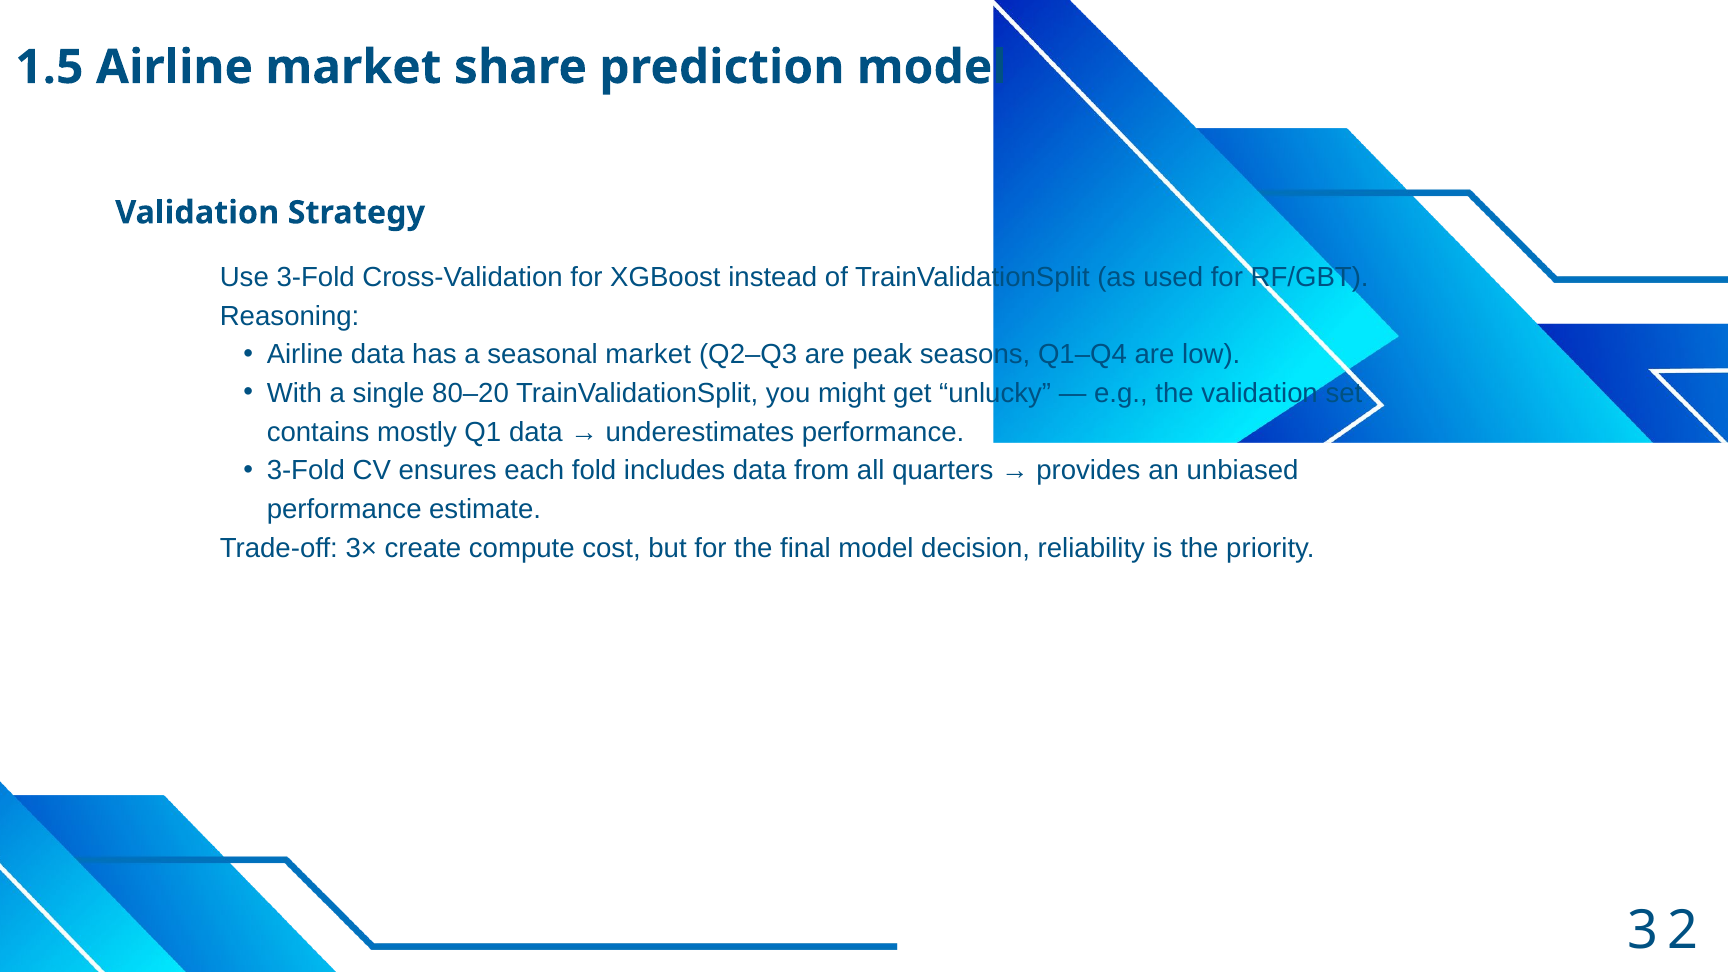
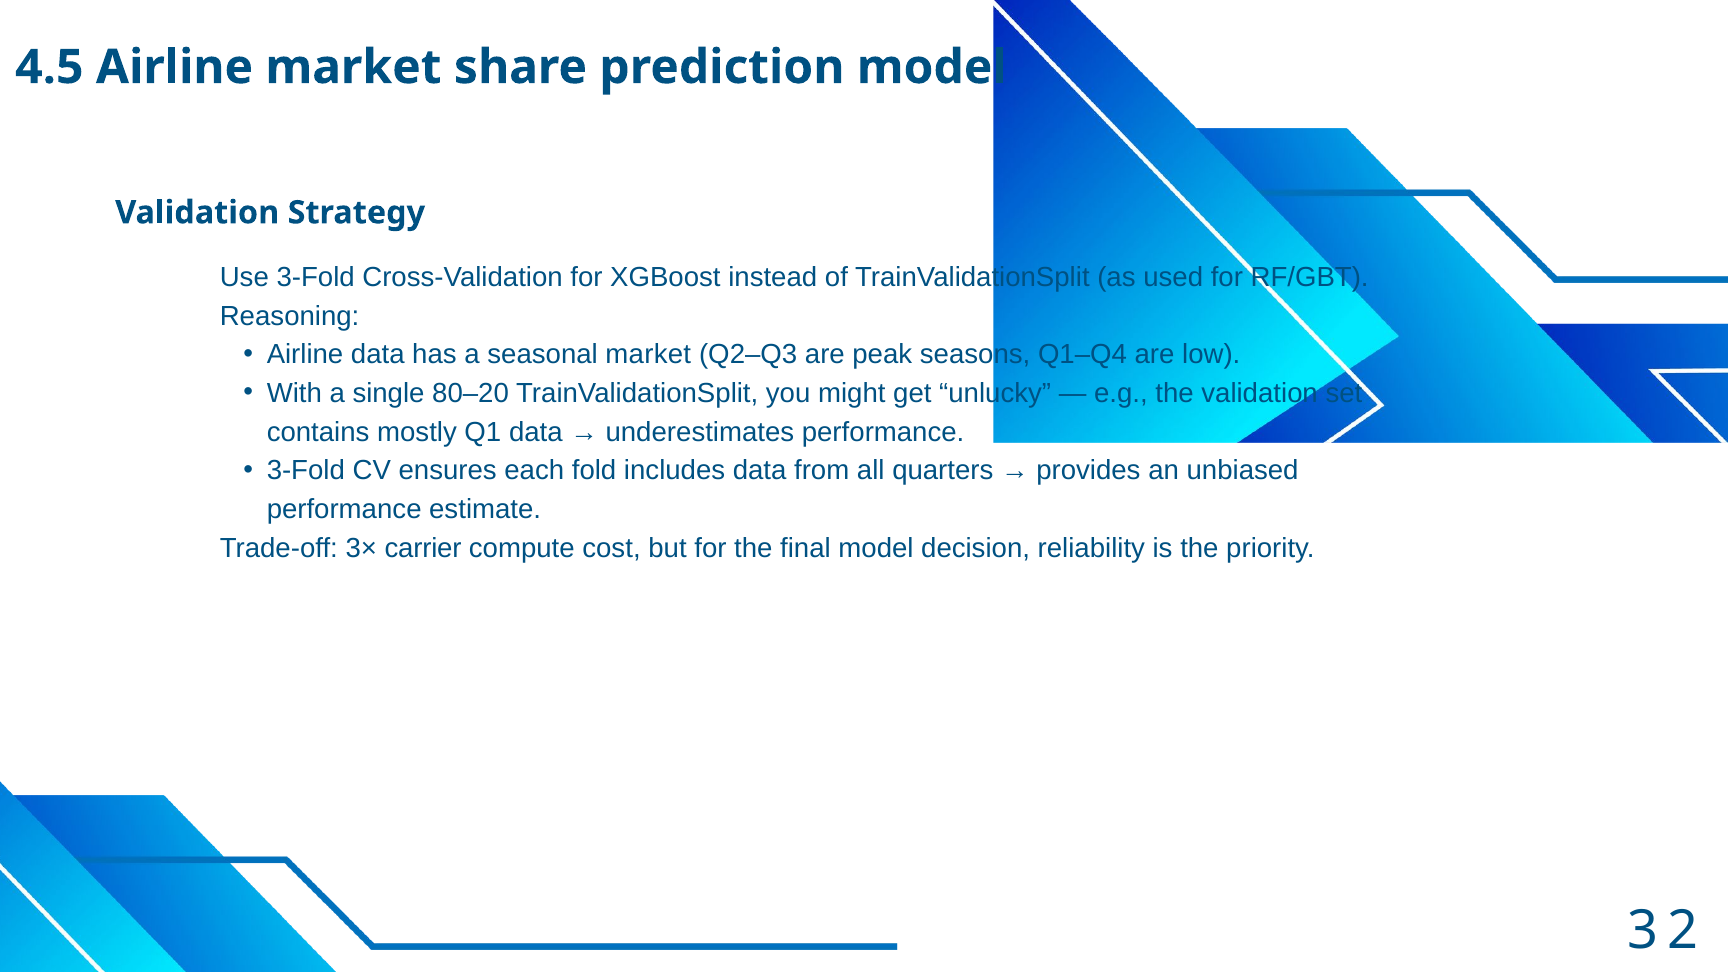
1.5: 1.5 -> 4.5 (49, 67)
create: create -> carrier (423, 548)
